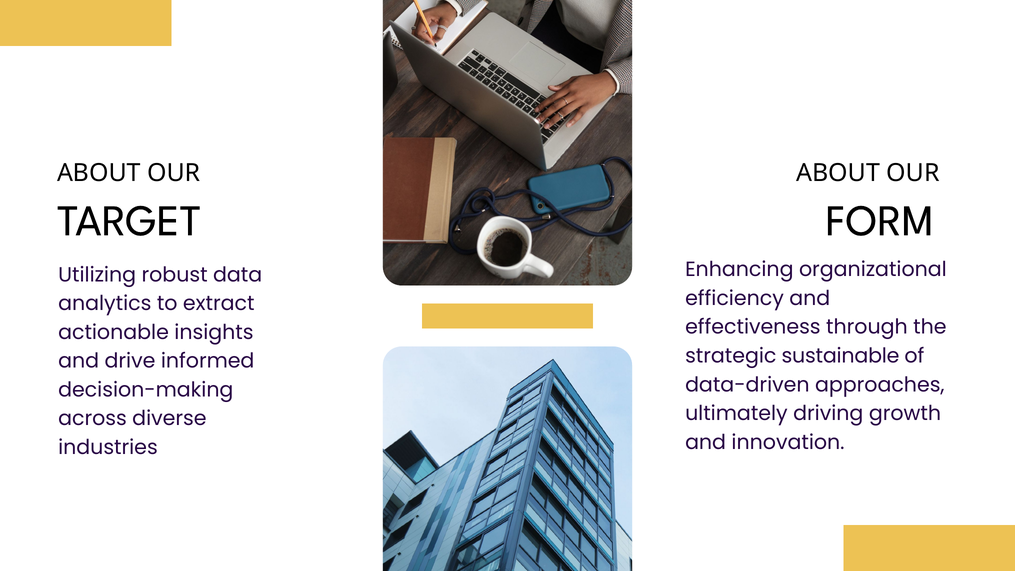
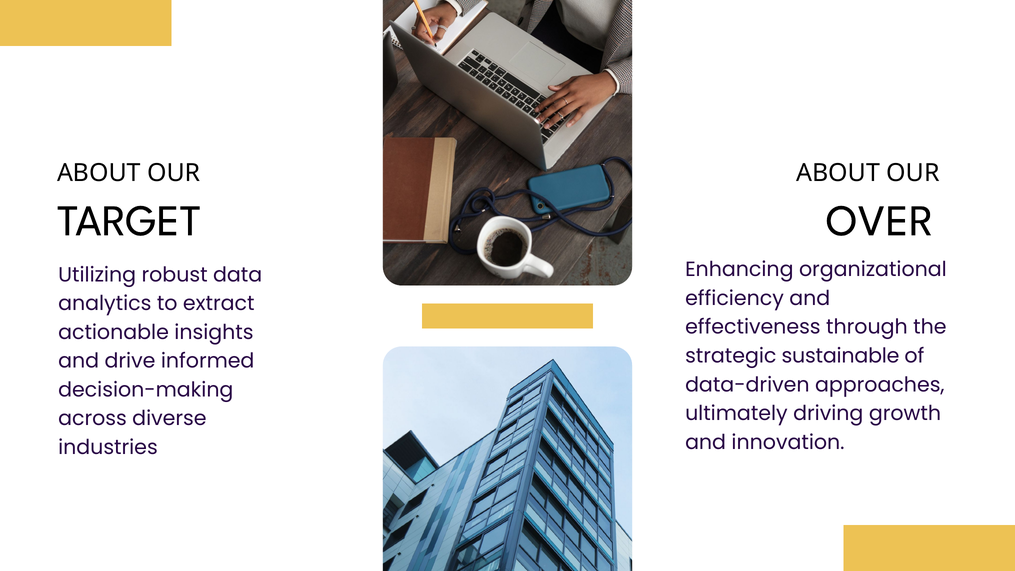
FORM: FORM -> OVER (880, 221)
